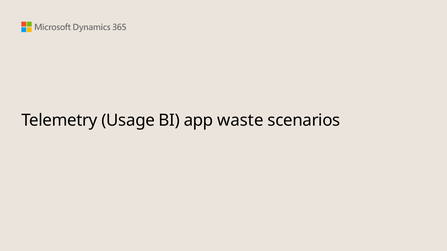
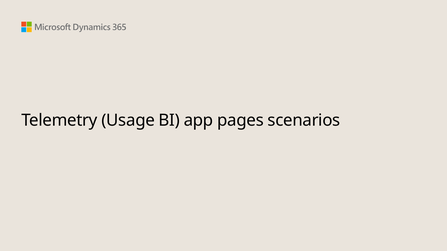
waste: waste -> pages (240, 121)
